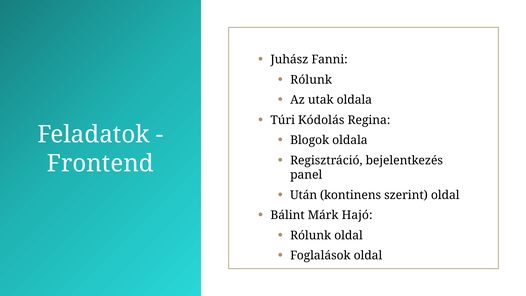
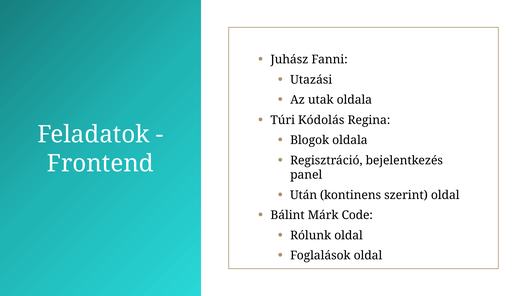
Rólunk: Rólunk -> Utazási (311, 80)
Hajó: Hajó -> Code (357, 215)
